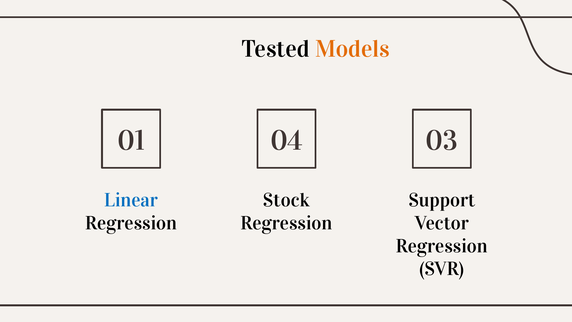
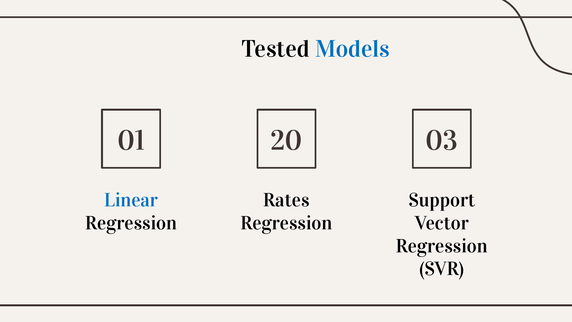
Models colour: orange -> blue (352, 49)
04: 04 -> 20 (286, 141)
Stock: Stock -> Rates (286, 200)
